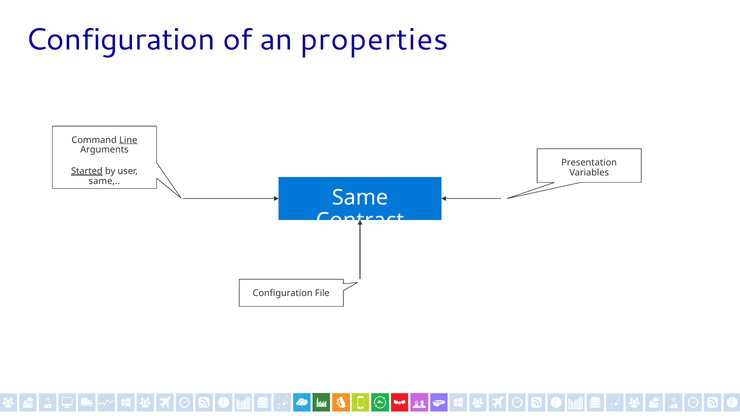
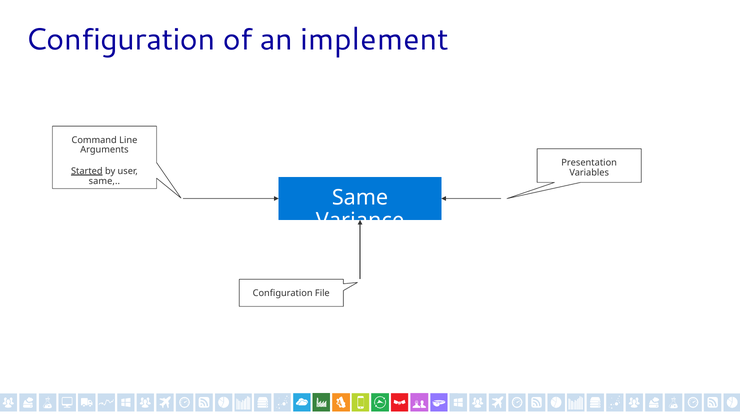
properties: properties -> implement (375, 40)
Line underline: present -> none (128, 140)
Contract: Contract -> Variance (360, 221)
